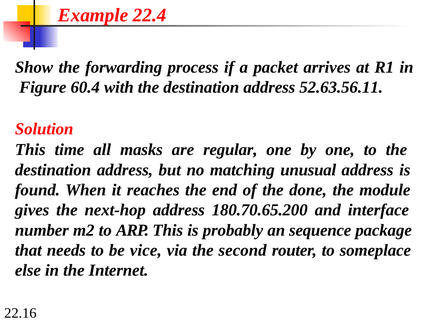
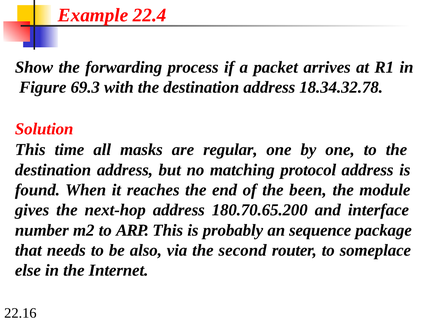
60.4: 60.4 -> 69.3 (85, 87)
52.63.56.11: 52.63.56.11 -> 18.34.32.78 (341, 87)
unusual: unusual -> protocol (308, 170)
done: done -> been (308, 190)
vice: vice -> also (146, 250)
